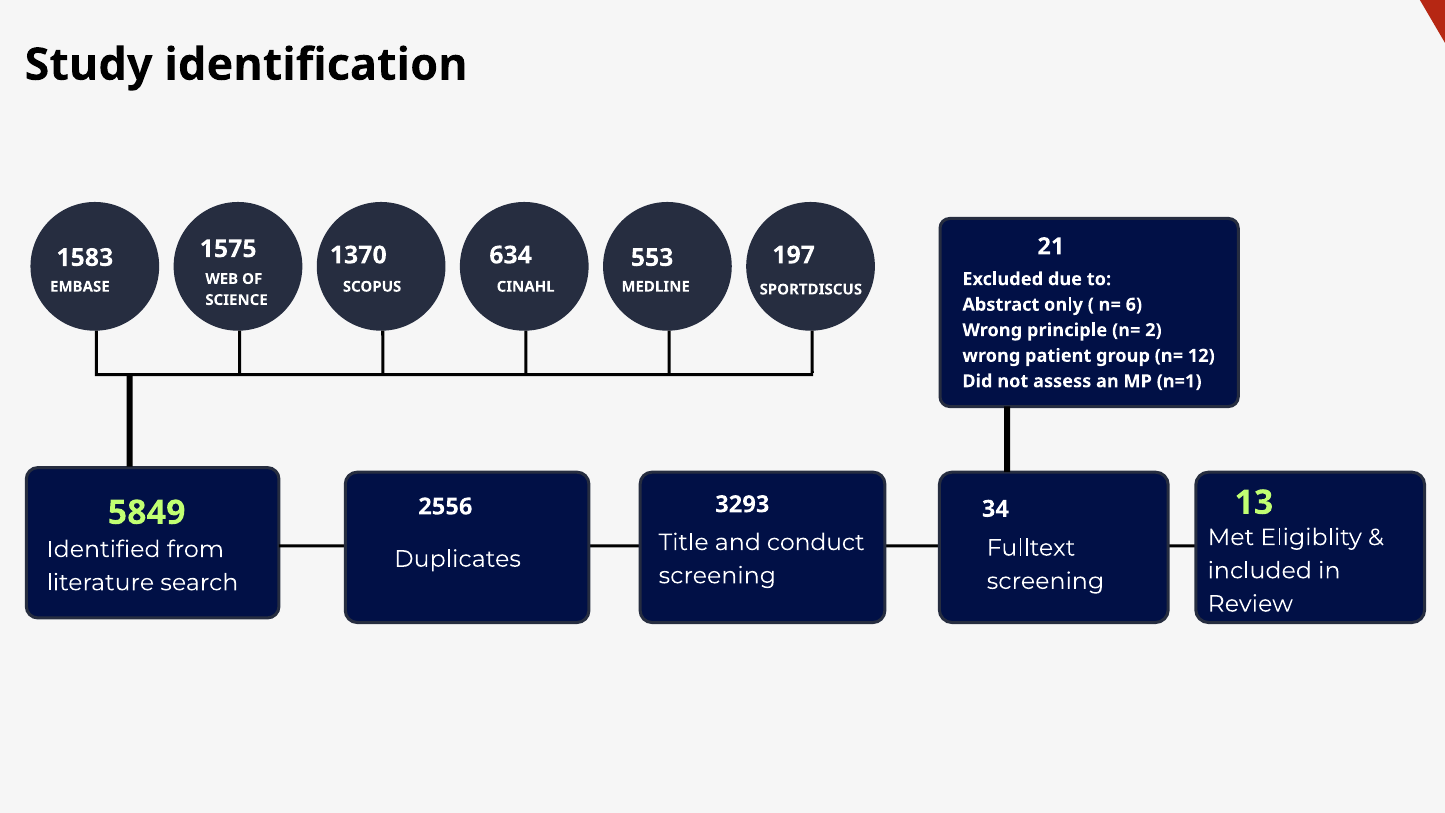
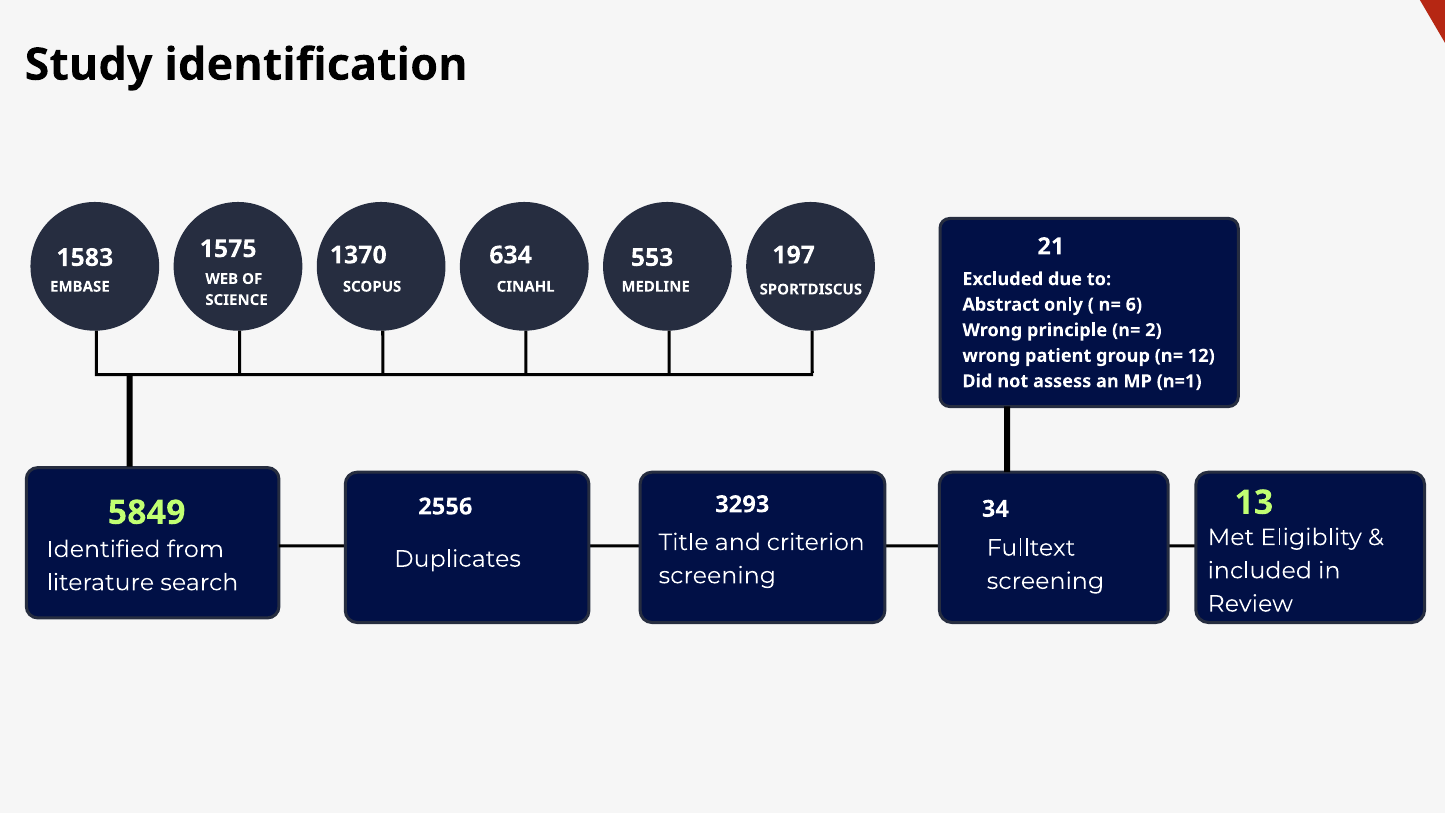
conduct: conduct -> criterion (816, 542)
